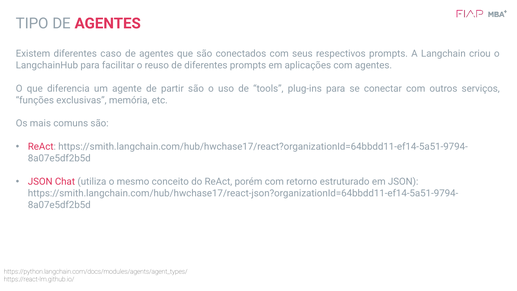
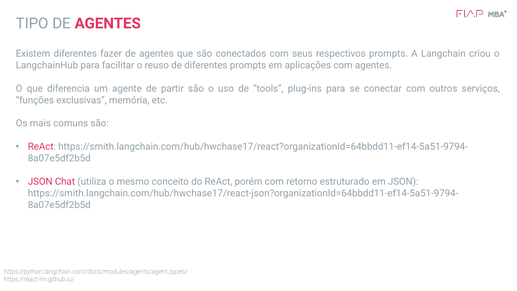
caso: caso -> fazer (111, 54)
